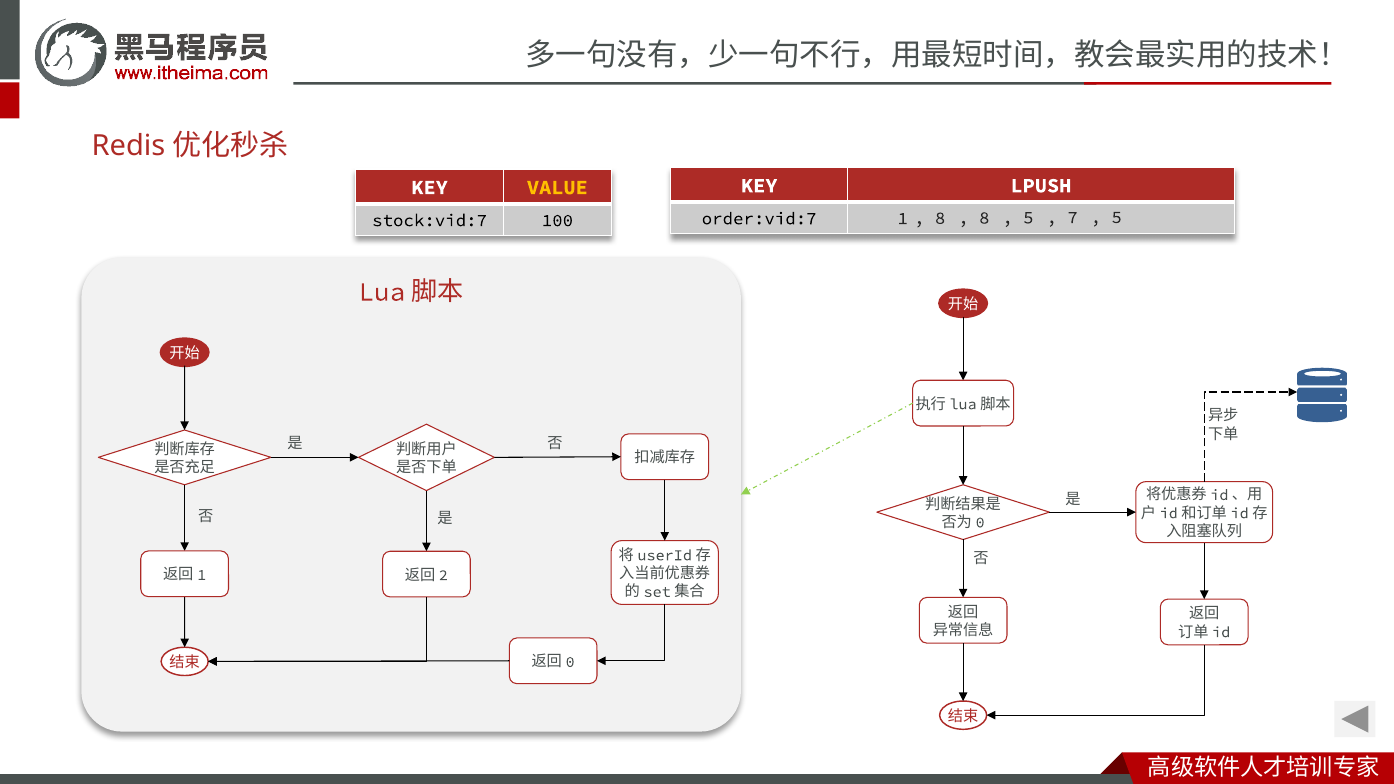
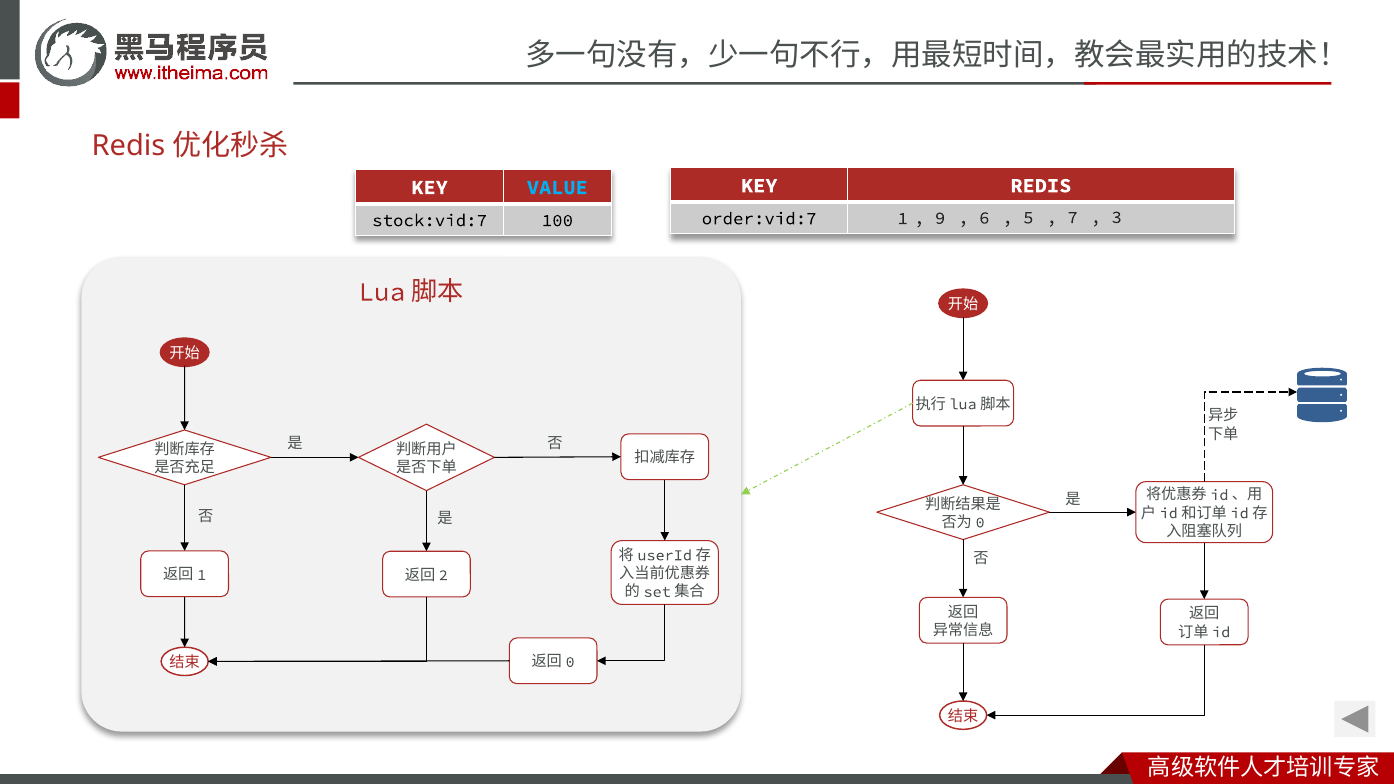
KEY LPUSH: LPUSH -> REDIS (1041, 186)
VALUE colour: yellow -> light blue (557, 188)
8: 8 -> 9 (940, 218)
8: 8 -> 6 (984, 218)
5: 5 -> 3 (1117, 217)
